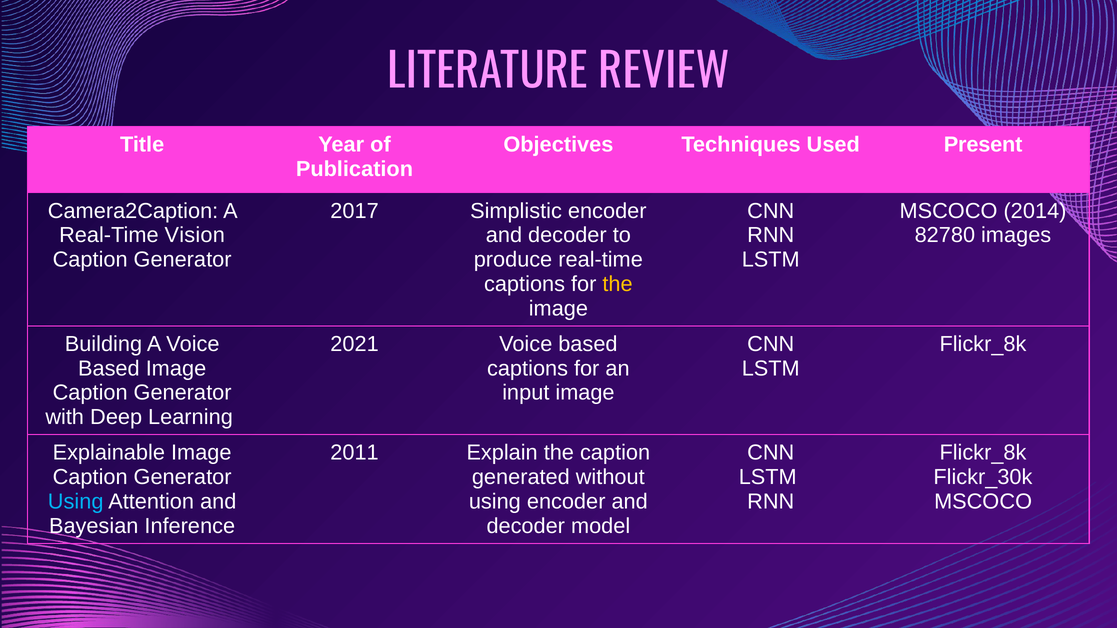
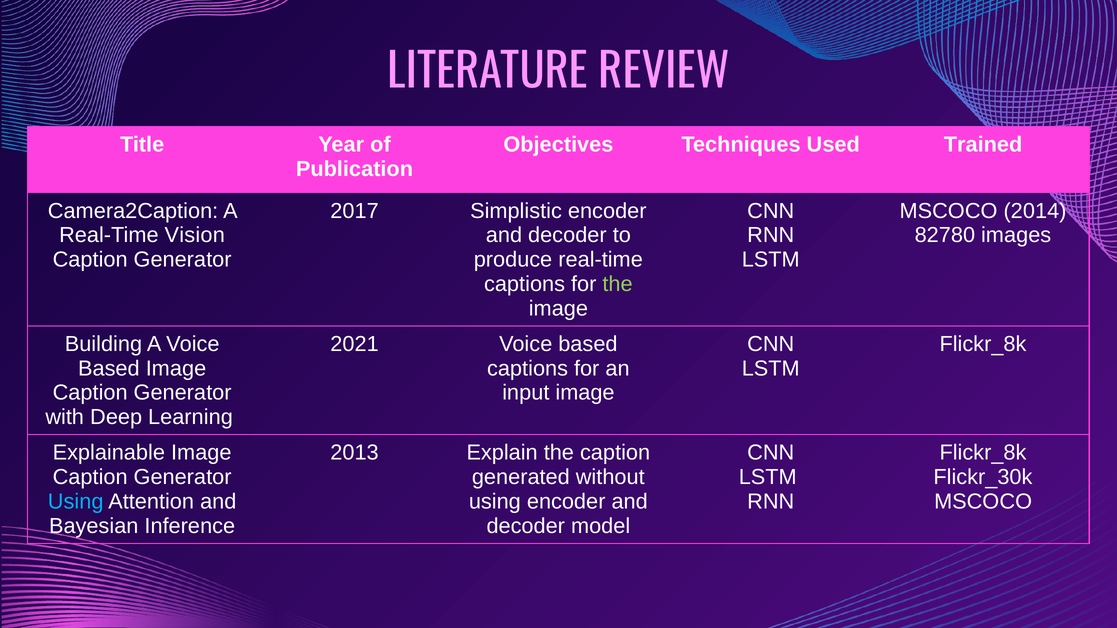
Present: Present -> Trained (983, 145)
the colour: yellow -> light green (618, 284)
2011: 2011 -> 2013 (355, 453)
